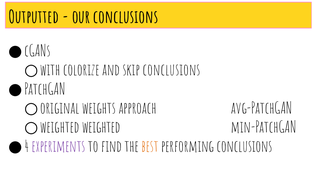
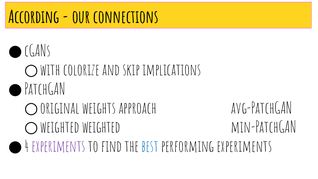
Outputted: Outputted -> According (34, 17)
our conclusions: conclusions -> connections (126, 17)
skip conclusions: conclusions -> implications (172, 70)
best colour: orange -> blue (150, 146)
performing conclusions: conclusions -> experiments (244, 146)
